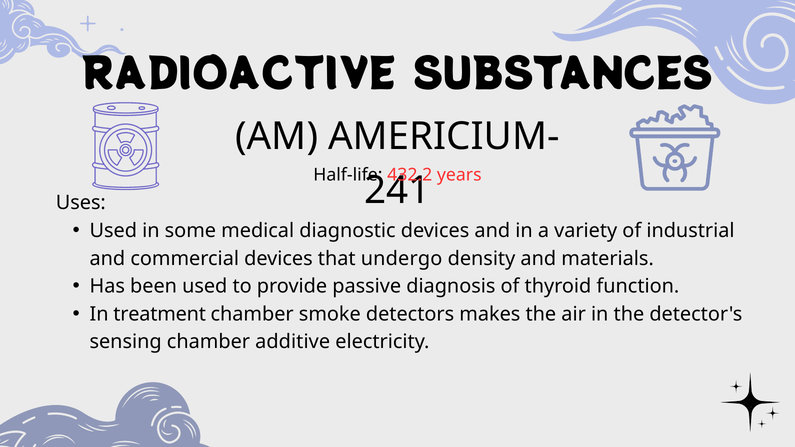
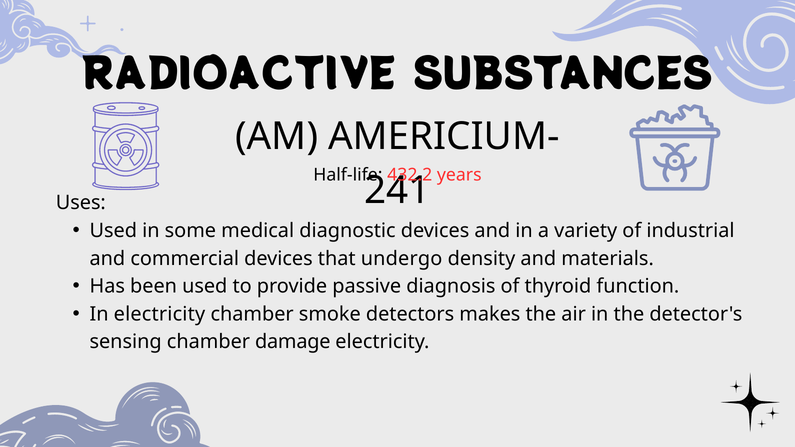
In treatment: treatment -> electricity (159, 314)
additive: additive -> damage (293, 342)
